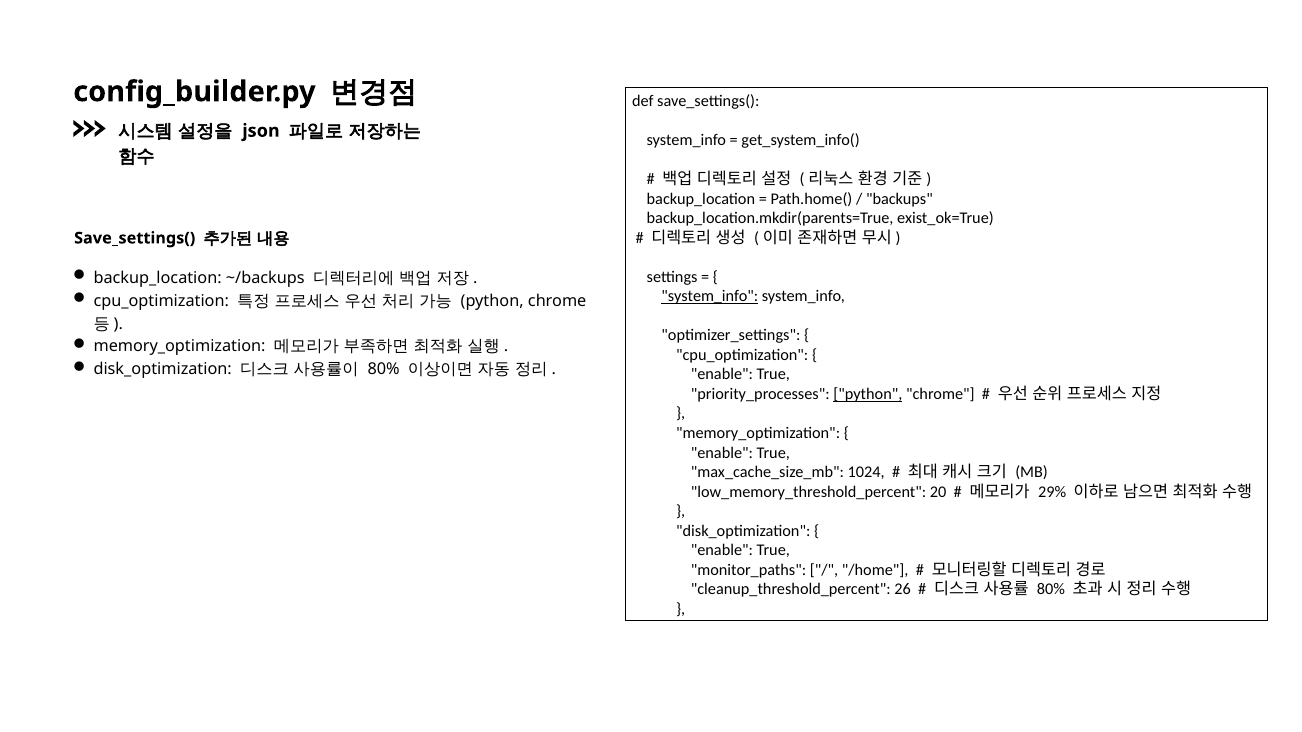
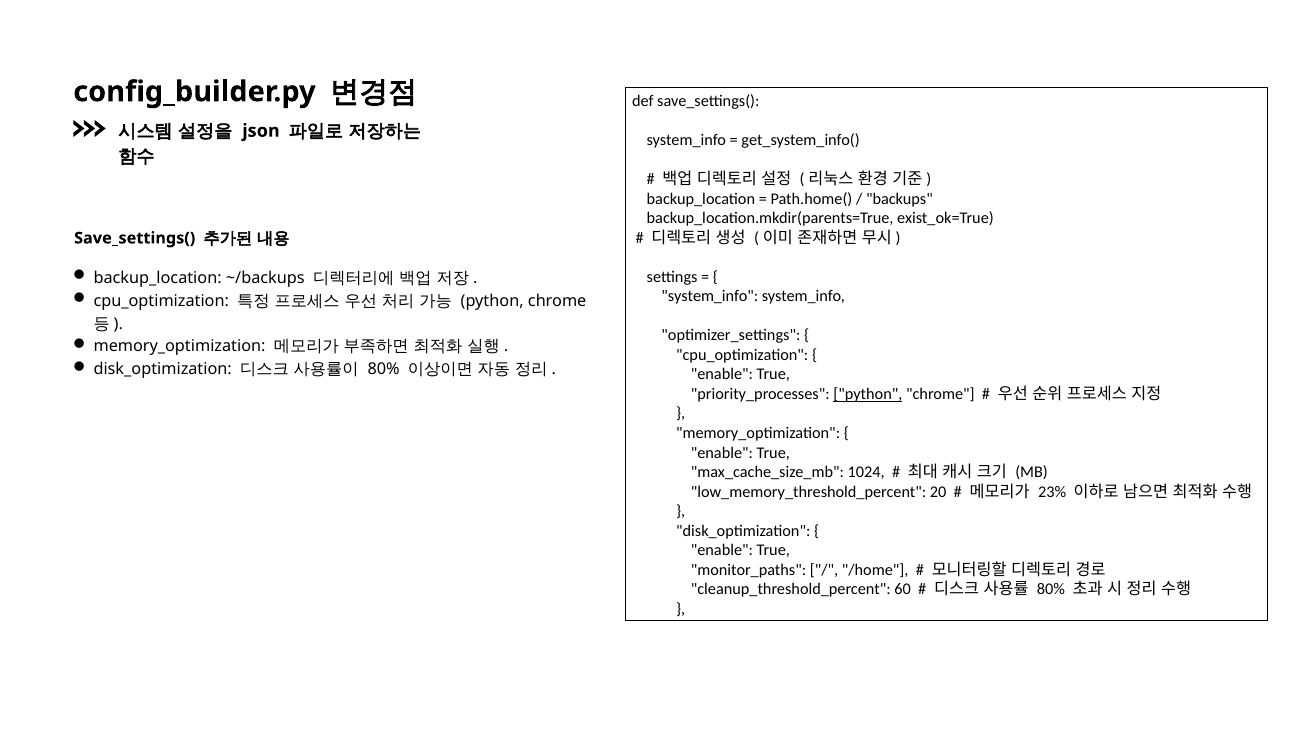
system_info underline: present -> none (710, 297)
29%: 29% -> 23% (1052, 492)
26: 26 -> 60 (903, 590)
